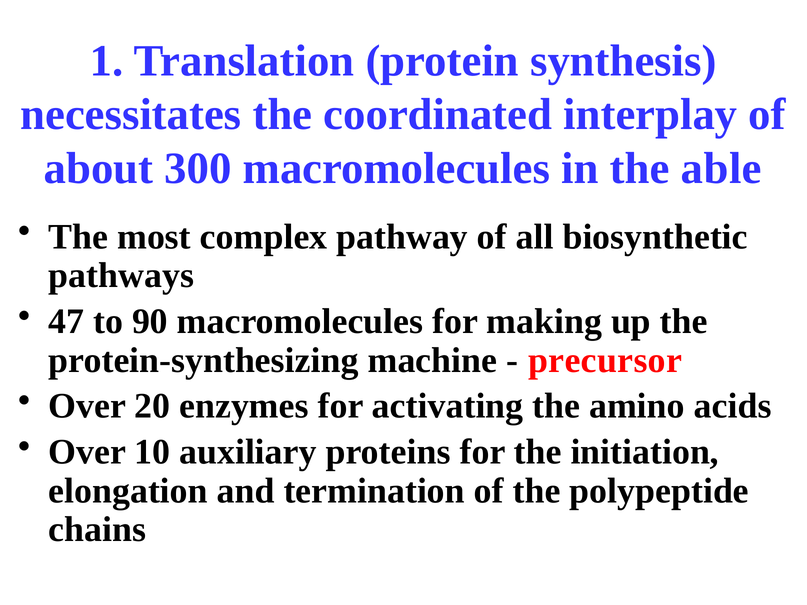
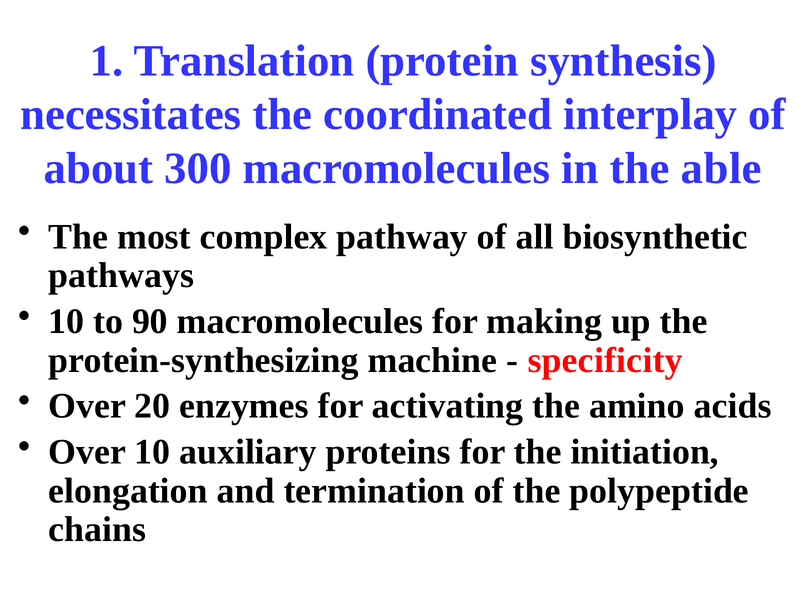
47: 47 -> 10 (66, 322)
precursor: precursor -> specificity (605, 360)
